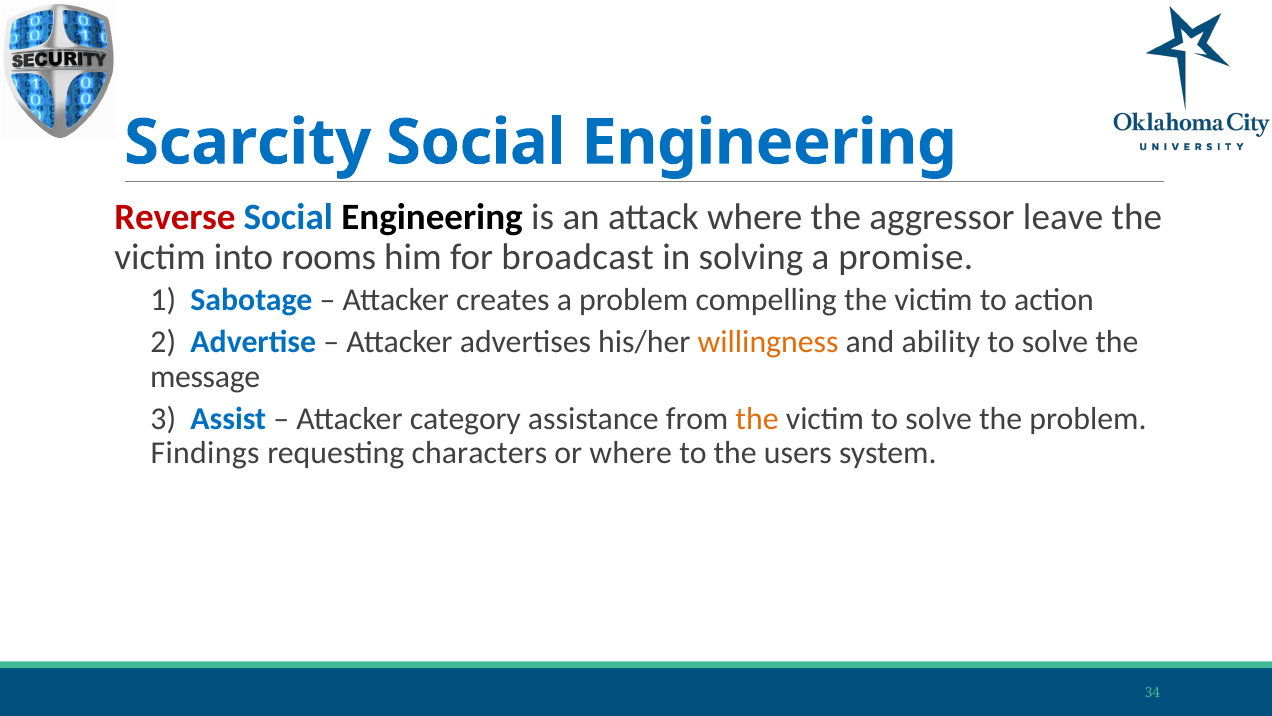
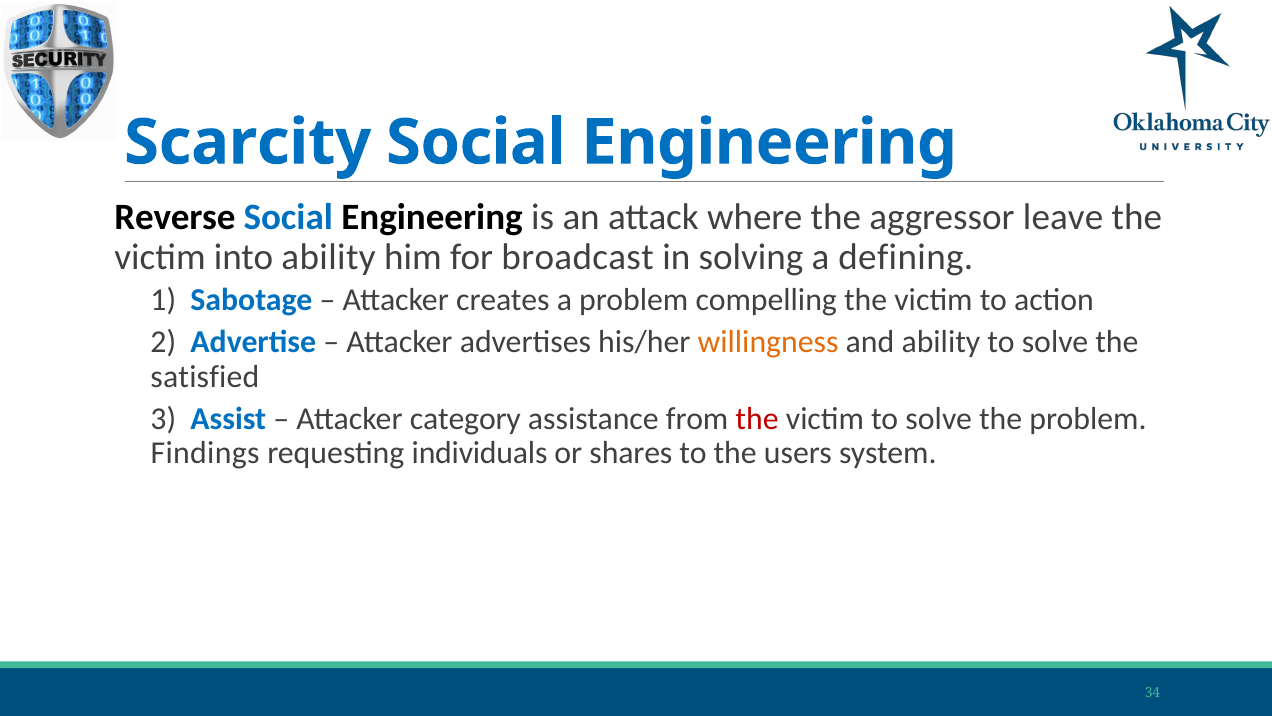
Reverse colour: red -> black (175, 217)
into rooms: rooms -> ability (328, 257)
promise: promise -> defining (906, 257)
message: message -> satisfied (205, 376)
the colour: orange -> red (757, 419)
characters: characters -> individuals (480, 453)
or where: where -> shares (631, 453)
